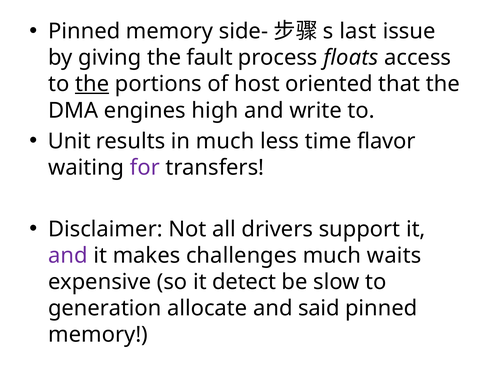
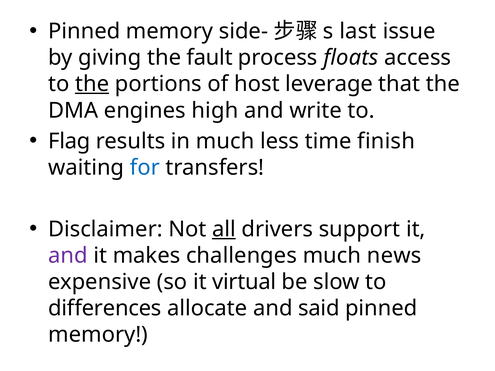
oriented: oriented -> leverage (329, 84)
Unit: Unit -> Flag (69, 141)
flavor: flavor -> finish (386, 141)
for colour: purple -> blue (145, 168)
all underline: none -> present (224, 229)
waits: waits -> news (394, 256)
detect: detect -> virtual (244, 282)
generation: generation -> differences (105, 309)
